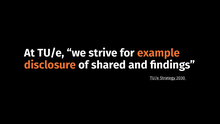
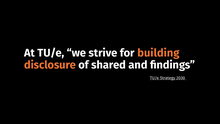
example: example -> building (158, 53)
